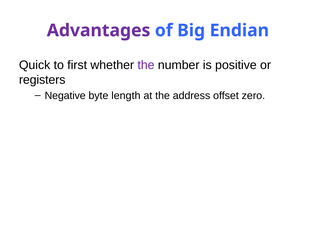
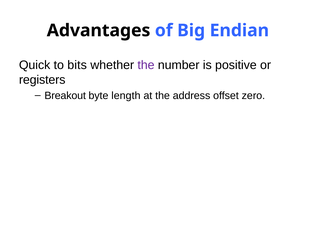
Advantages colour: purple -> black (99, 30)
first: first -> bits (77, 65)
Negative: Negative -> Breakout (65, 96)
